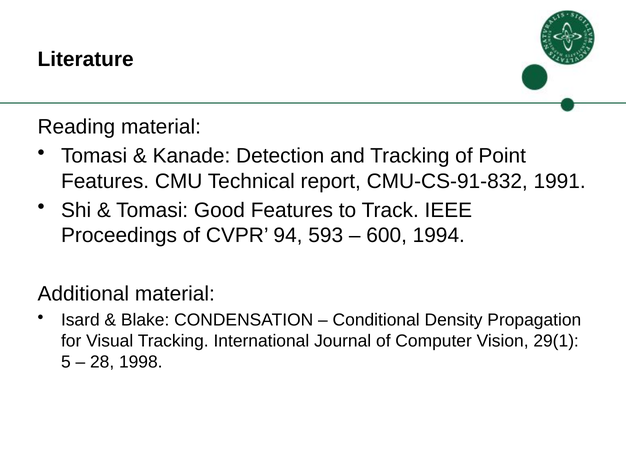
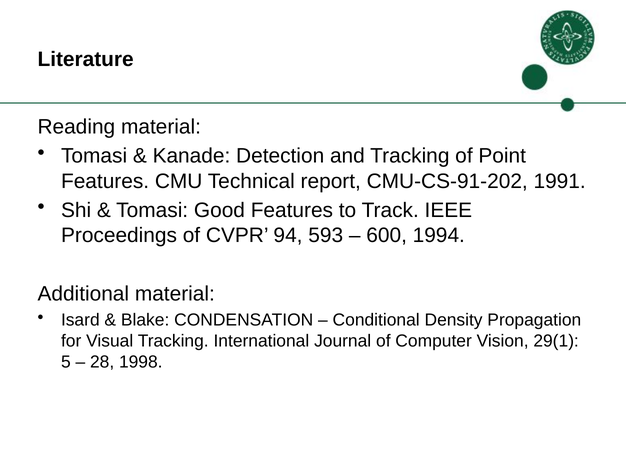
CMU-CS-91-832: CMU-CS-91-832 -> CMU-CS-91-202 (447, 181)
